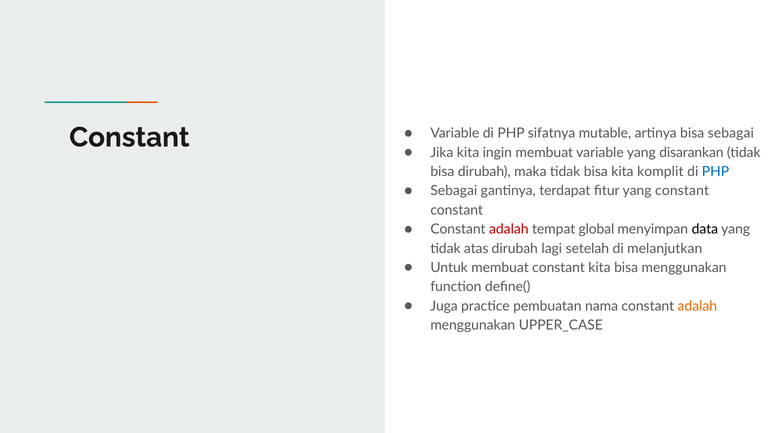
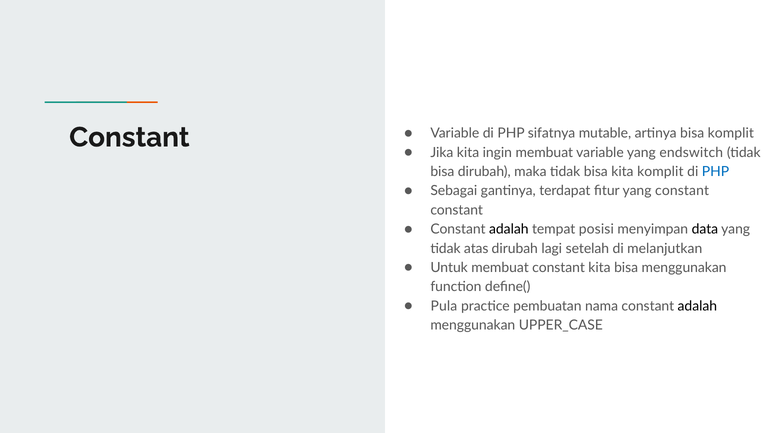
bisa sebagai: sebagai -> komplit (731, 133)
disarankan: disarankan -> endswitch (691, 153)
adalah colour: red -> black (509, 229)
global: global -> posisi (596, 229)
Juga: Juga -> Pula (444, 306)
adalah colour: orange -> black (697, 306)
